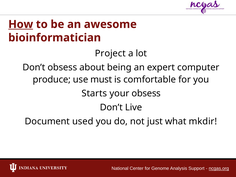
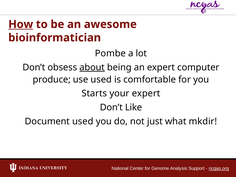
Project: Project -> Pombe (110, 53)
about underline: none -> present (92, 67)
use must: must -> used (101, 79)
your obsess: obsess -> expert (146, 93)
Live: Live -> Like (134, 107)
